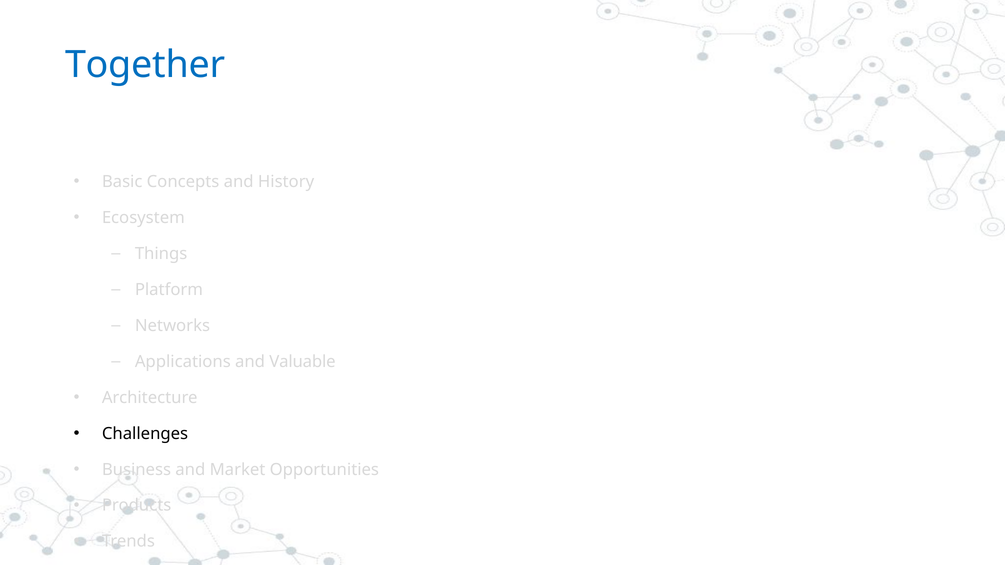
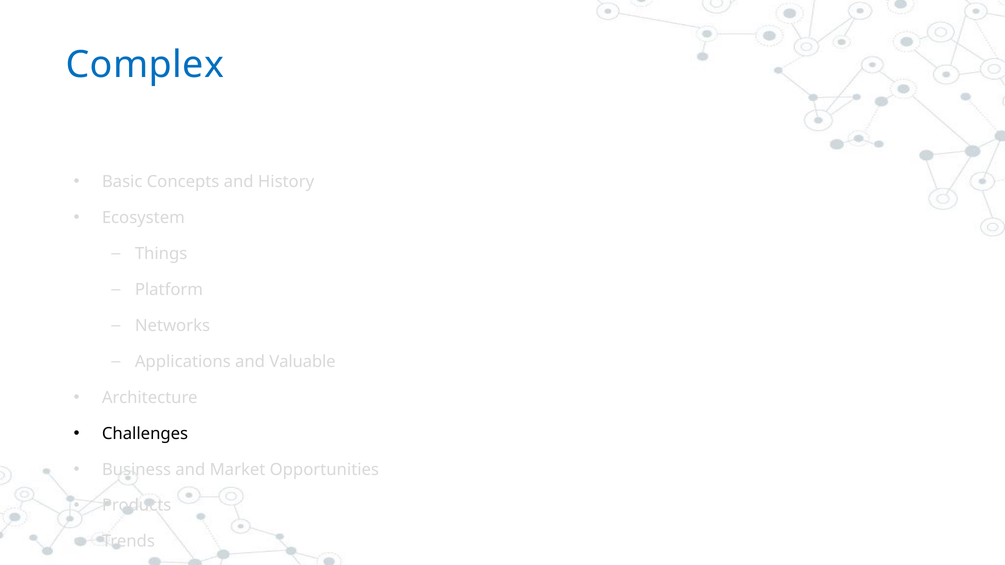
Together: Together -> Complex (145, 65)
